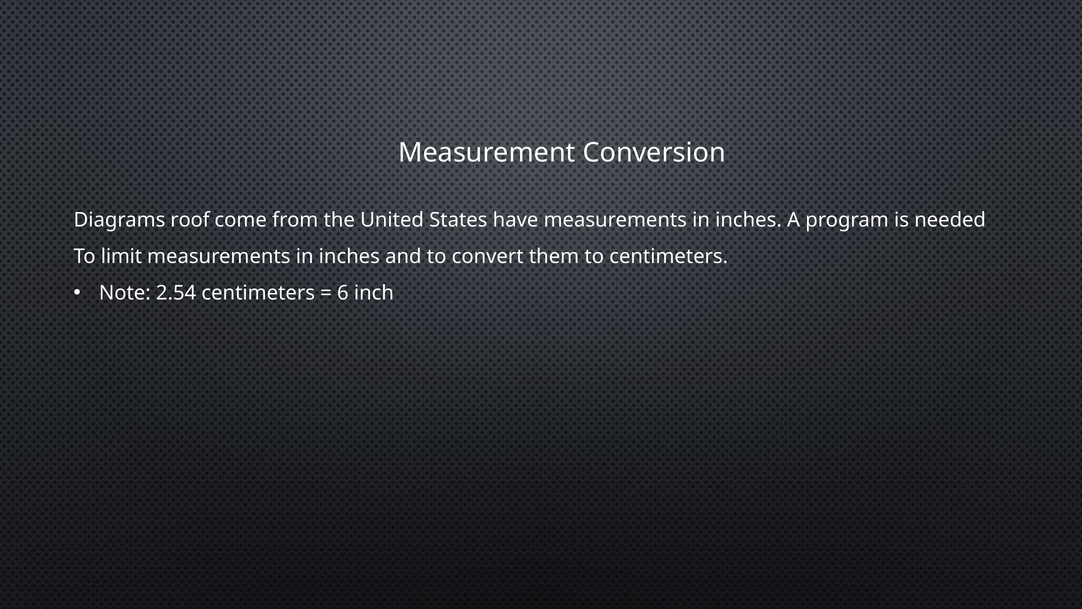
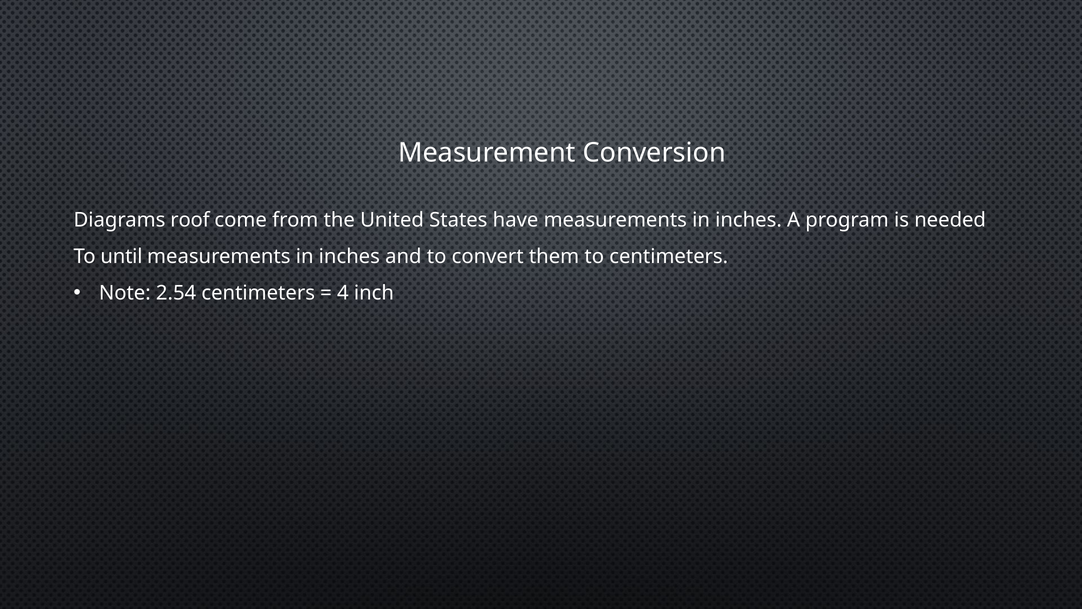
limit: limit -> until (121, 256)
6: 6 -> 4 (343, 293)
